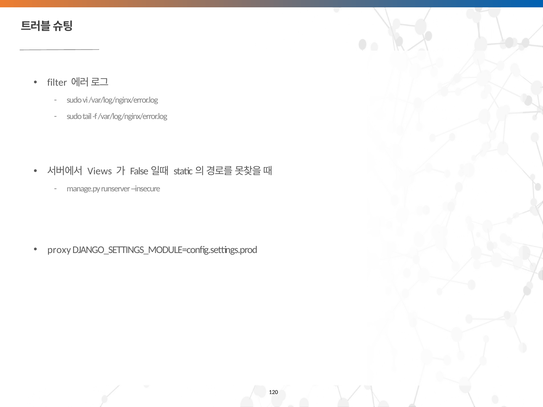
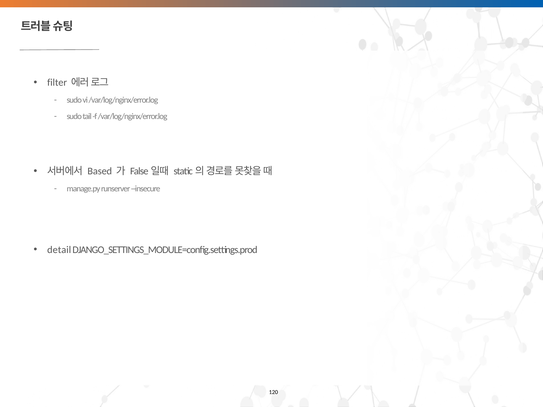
Views: Views -> Based (100, 171)
proxy: proxy -> detail (59, 250)
